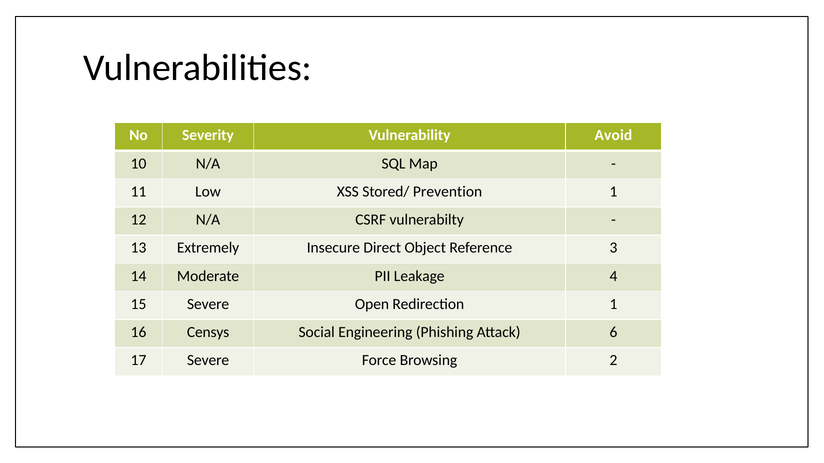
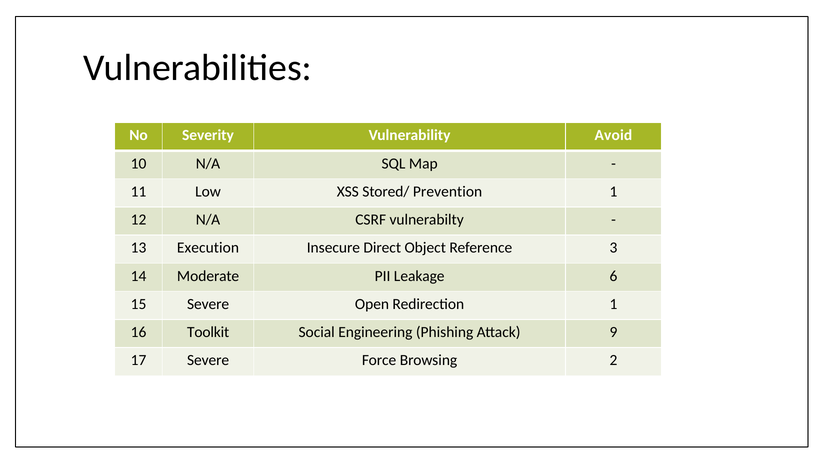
Extremely: Extremely -> Execution (208, 248)
4: 4 -> 6 (614, 276)
Censys: Censys -> Toolkit (208, 333)
6: 6 -> 9 (614, 333)
